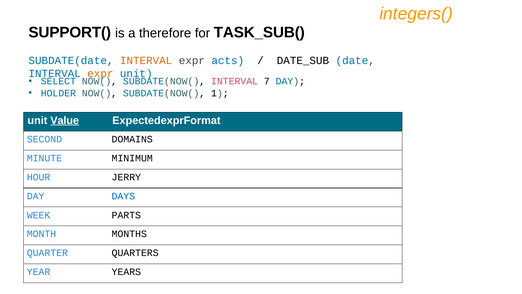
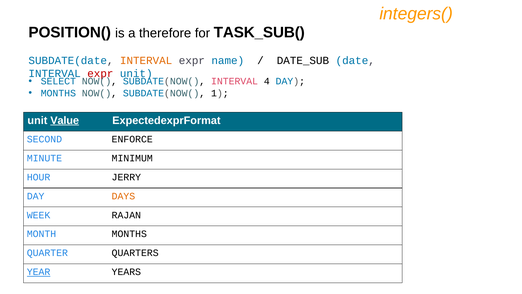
SUPPORT(: SUPPORT( -> POSITION( (70, 33)
acts: acts -> name (228, 60)
expr colour: orange -> red (100, 74)
7: 7 -> 4 (267, 81)
HOLDER: HOLDER -> MONTHS (58, 93)
DOMAINS: DOMAINS -> ENFORCE (132, 139)
DAYS colour: blue -> orange (123, 196)
PARTS: PARTS -> RAJAN (126, 215)
YEAR underline: none -> present (39, 272)
